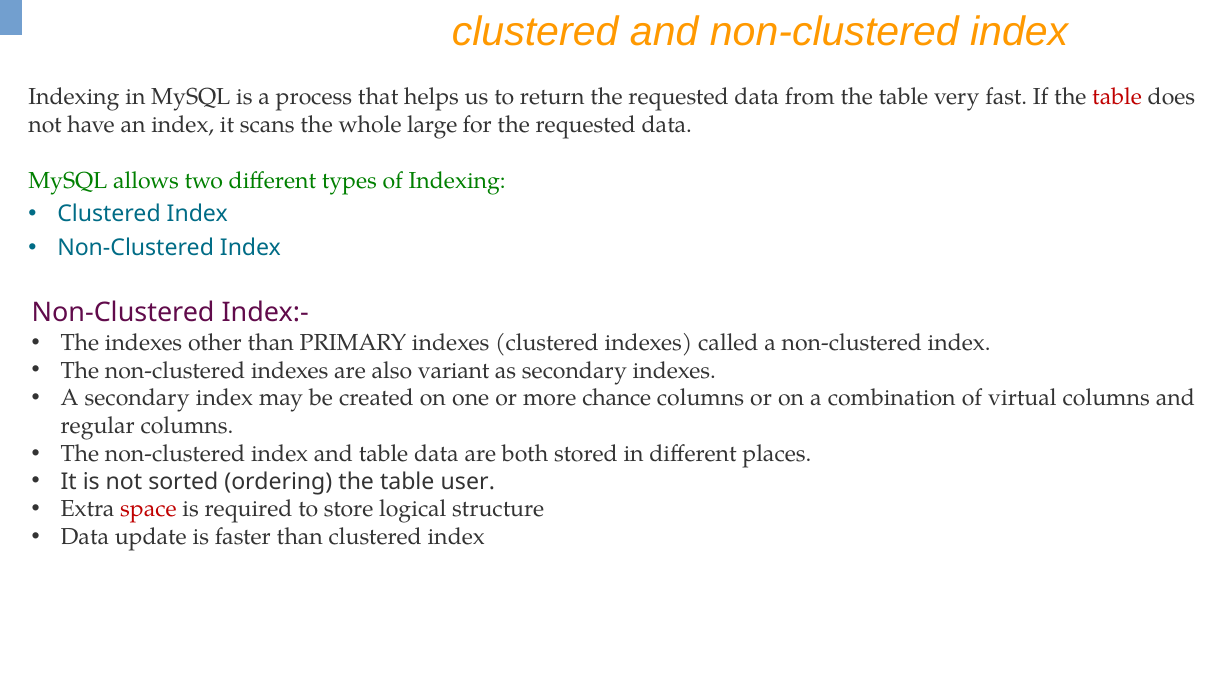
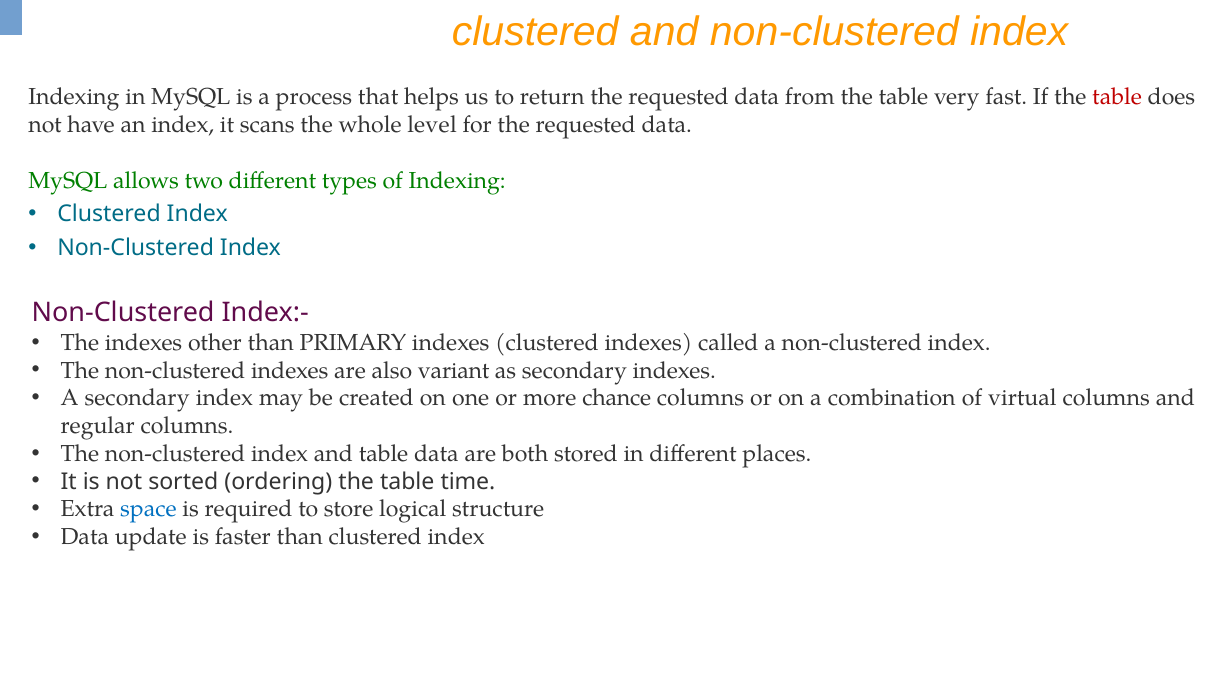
large: large -> level (432, 125)
user: user -> time (468, 481)
space colour: red -> blue (148, 509)
